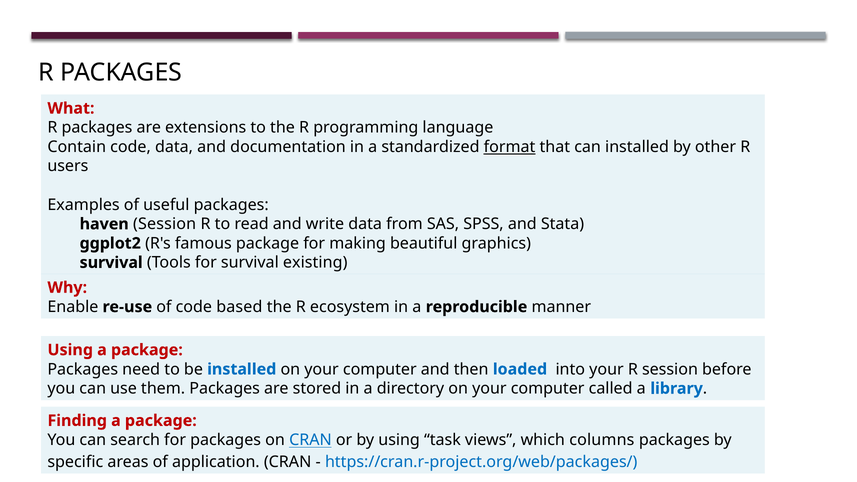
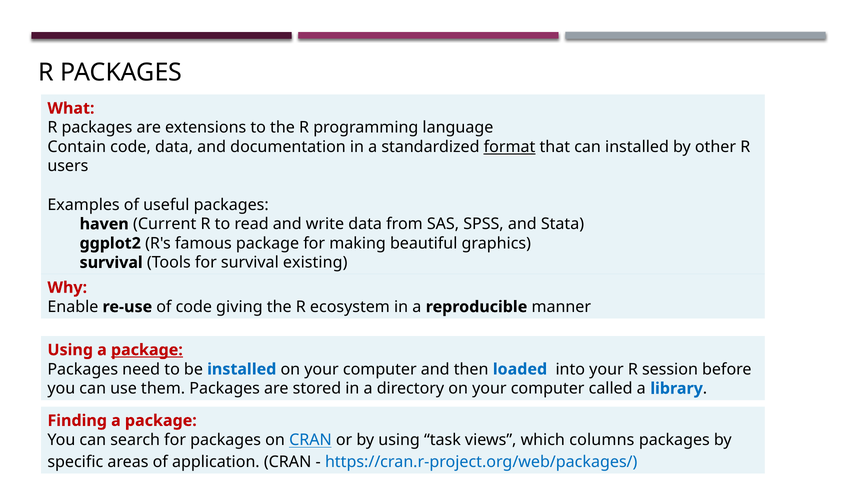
haven Session: Session -> Current (165, 224)
based: based -> giving (239, 307)
package underline: none -> present (147, 350)
